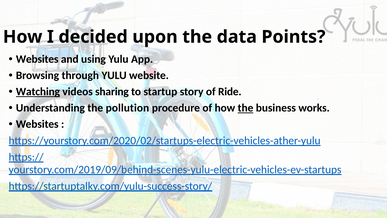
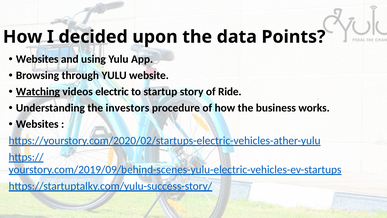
sharing: sharing -> electric (112, 92)
pollution: pollution -> investors (127, 108)
the underline: present -> none (245, 108)
